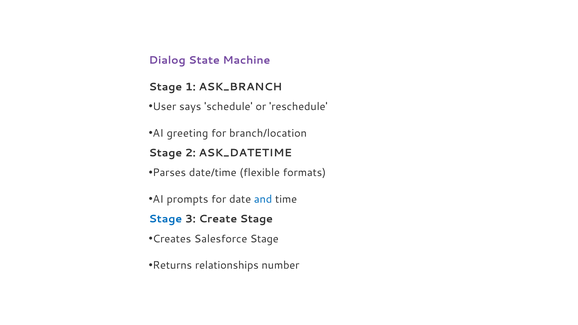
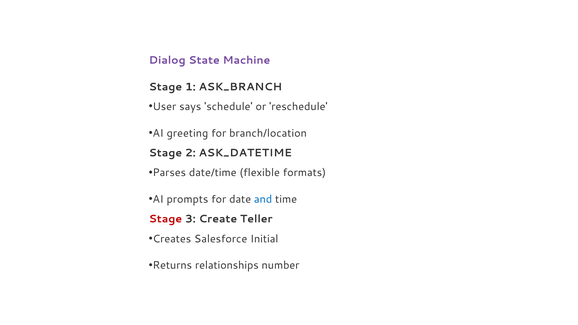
Stage colour: blue -> red (165, 219)
Create Stage: Stage -> Teller (256, 219)
Salesforce Stage: Stage -> Initial (264, 239)
